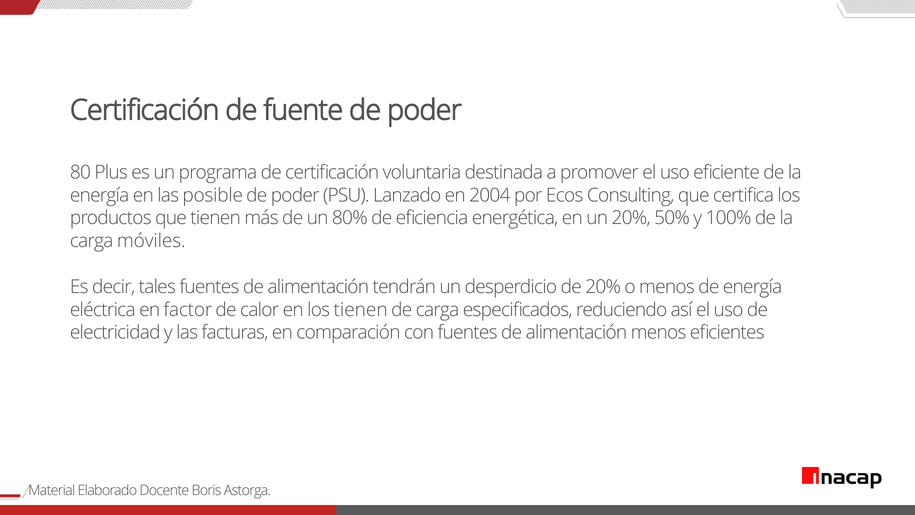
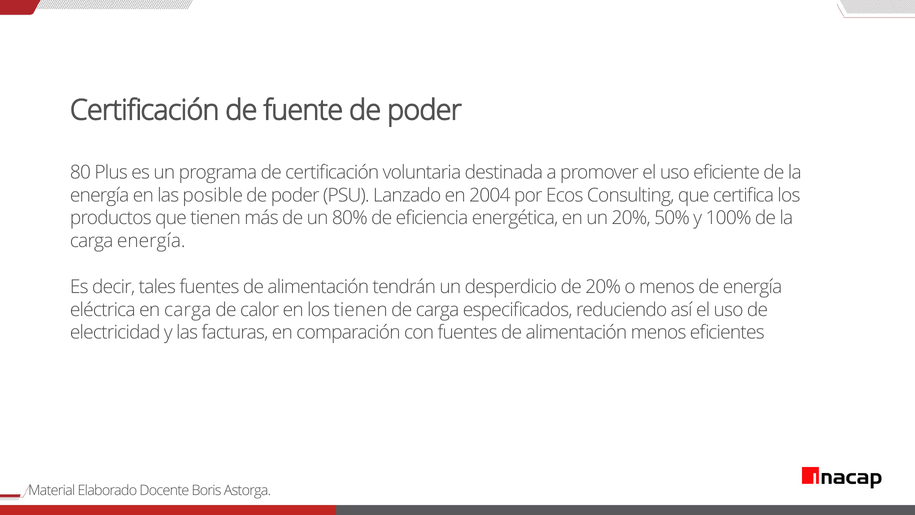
carga móviles: móviles -> energía (151, 241)
en factor: factor -> carga (188, 310)
